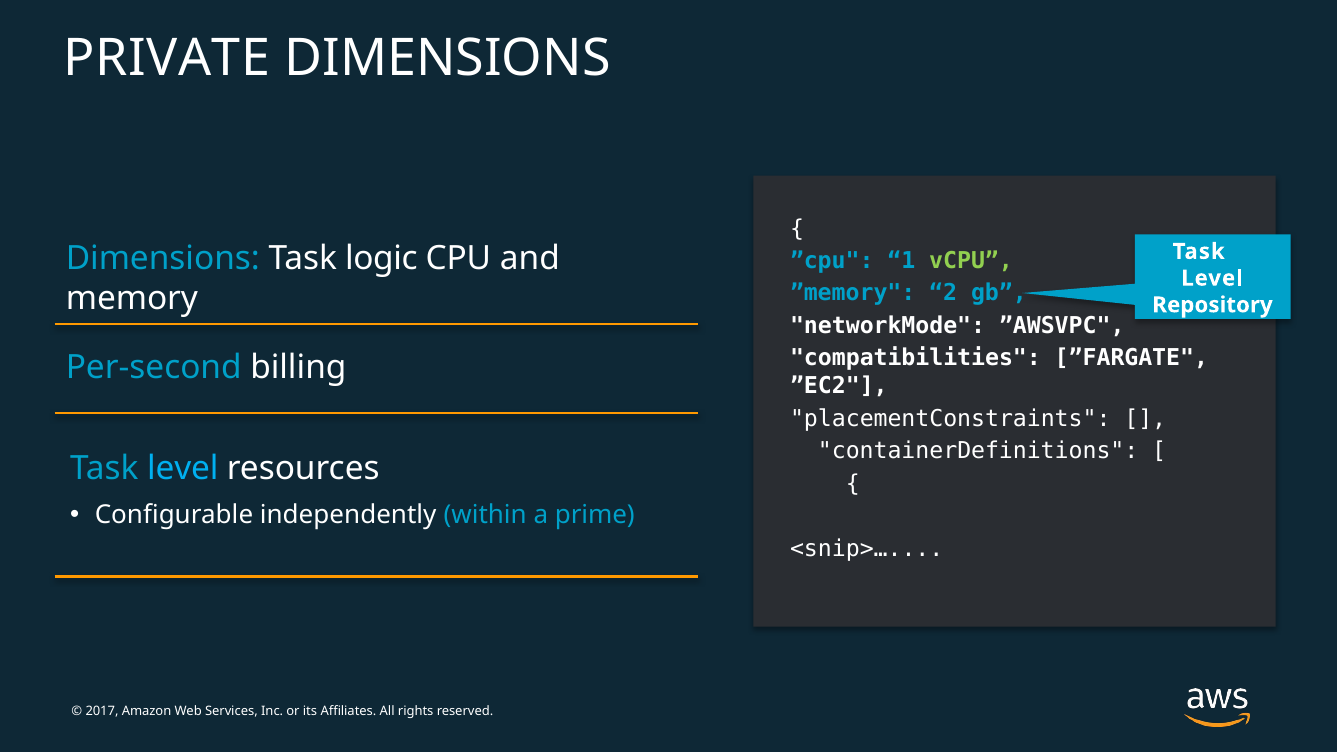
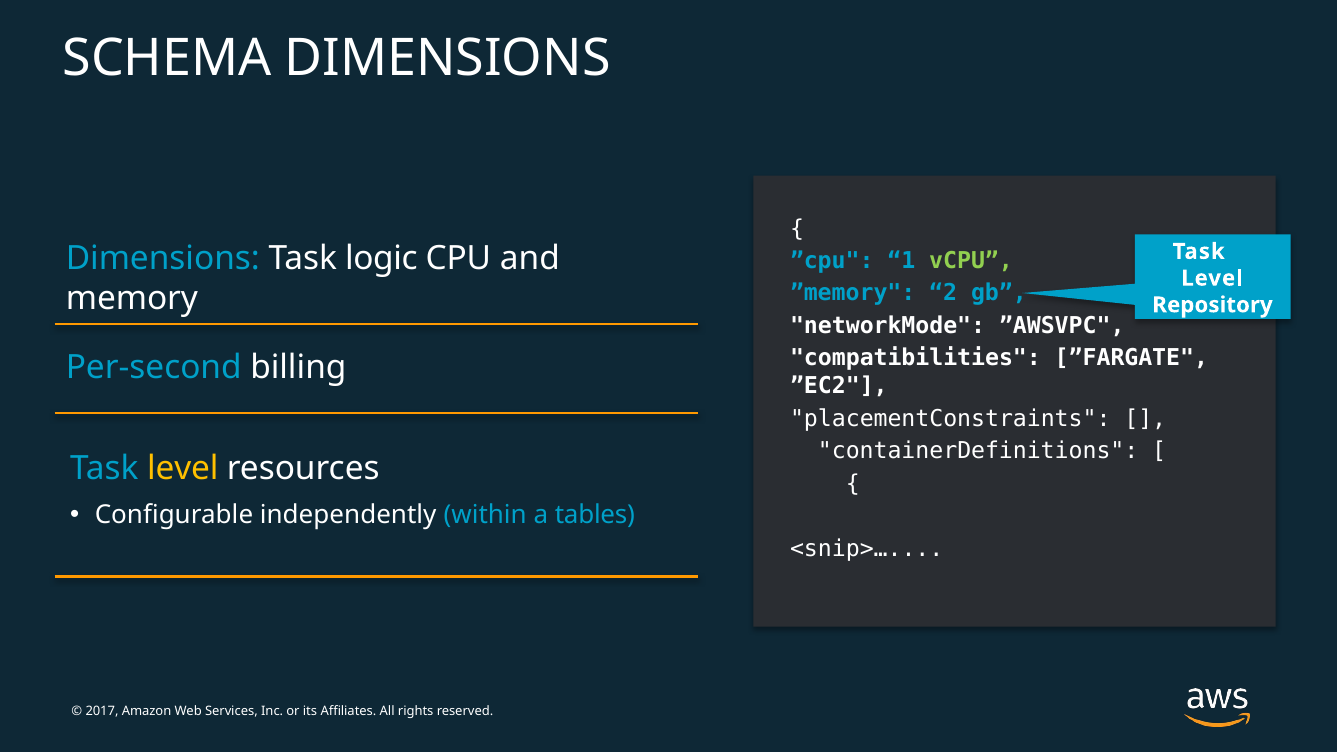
PRIVATE: PRIVATE -> SCHEMA (167, 58)
level colour: light blue -> yellow (183, 469)
prime: prime -> tables (595, 515)
